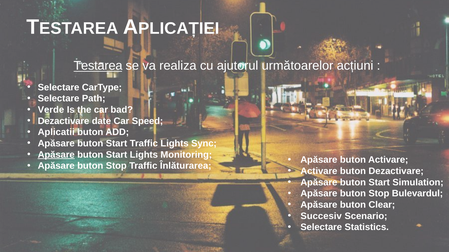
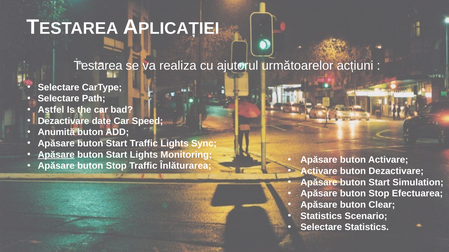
Testarea underline: present -> none (98, 66)
Verde: Verde -> Astfel (51, 110)
Aplicatii: Aplicatii -> Anumită (56, 132)
Bulevardul: Bulevardul -> Efectuarea (417, 194)
Succesiv: Succesiv -> Statistics (321, 216)
